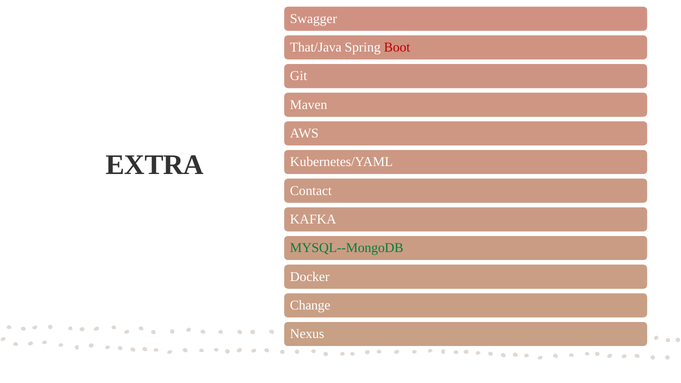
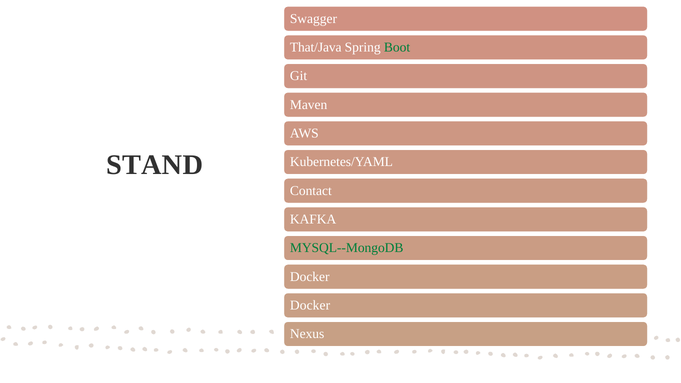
Boot colour: red -> green (397, 47)
EXTRA: EXTRA -> STAND (155, 165)
Change: Change -> Docker (310, 305)
